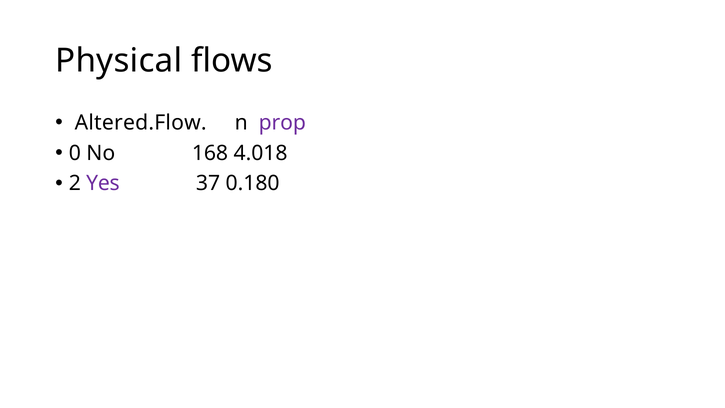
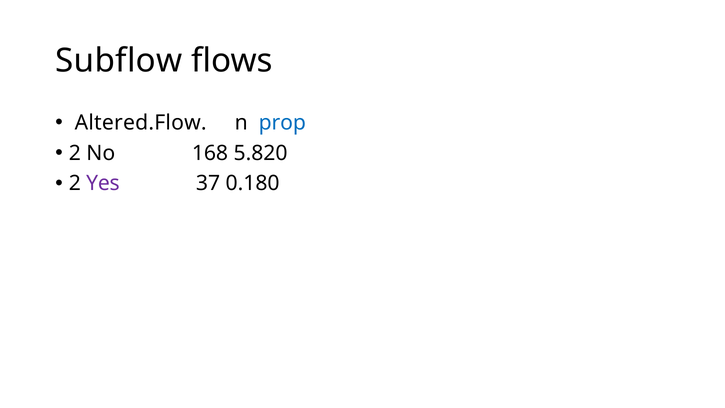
Physical: Physical -> Subflow (119, 61)
prop colour: purple -> blue (282, 123)
0: 0 -> 2 (75, 153)
4.018: 4.018 -> 5.820 (261, 153)
